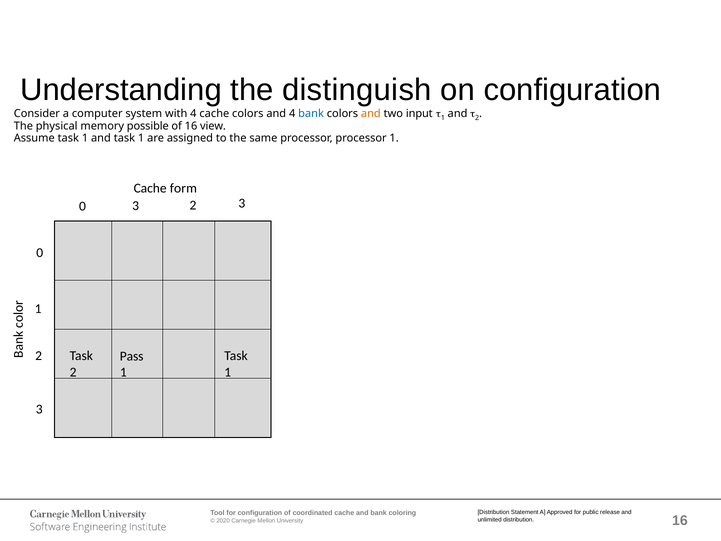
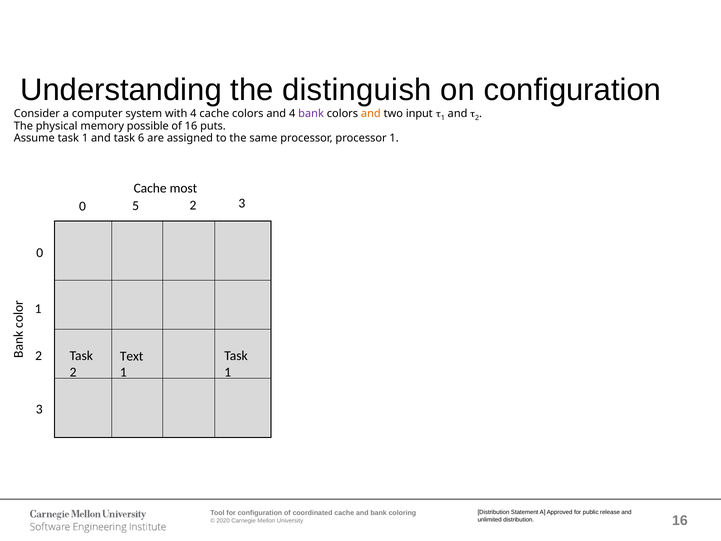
bank colour: blue -> purple (311, 114)
view: view -> puts (213, 126)
and task 1: 1 -> 6 (141, 138)
form: form -> most (183, 188)
0 3: 3 -> 5 (136, 206)
Pass: Pass -> Text (132, 356)
